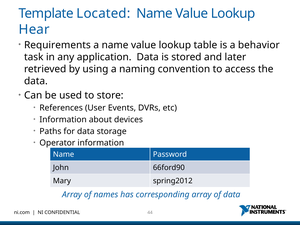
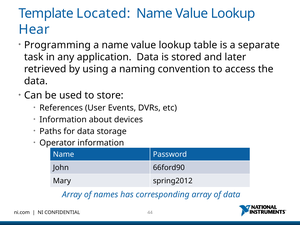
Requirements: Requirements -> Programming (57, 45)
behavior: behavior -> separate (259, 45)
